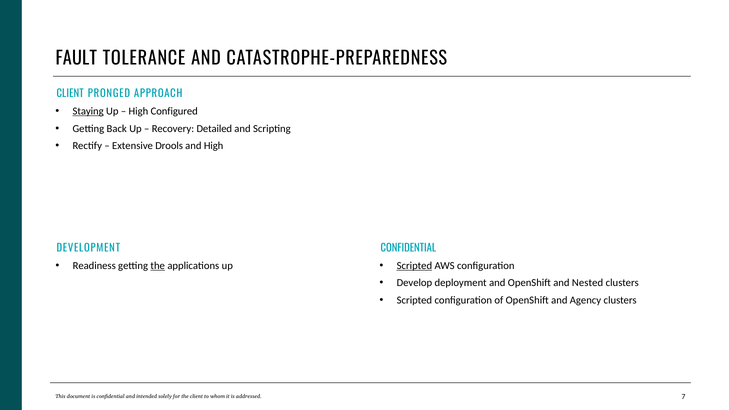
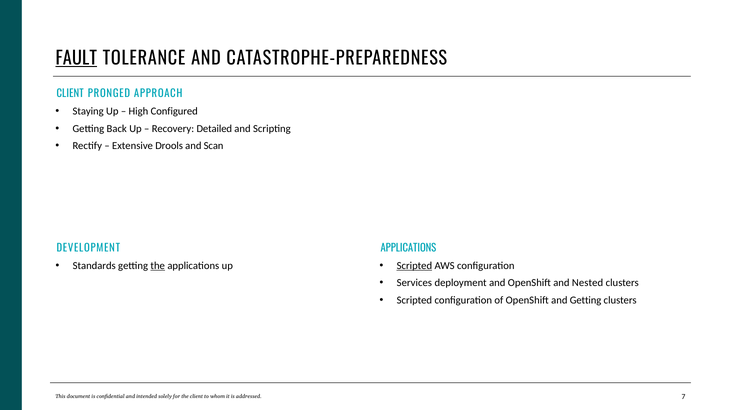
FAULT underline: none -> present (76, 59)
Staying underline: present -> none (88, 111)
and High: High -> Scan (214, 146)
CONFIDENTIAL: CONFIDENTIAL -> APPLICATIONS (408, 248)
Readiness: Readiness -> Standards (94, 266)
Develop: Develop -> Services (414, 283)
and Agency: Agency -> Getting (586, 300)
